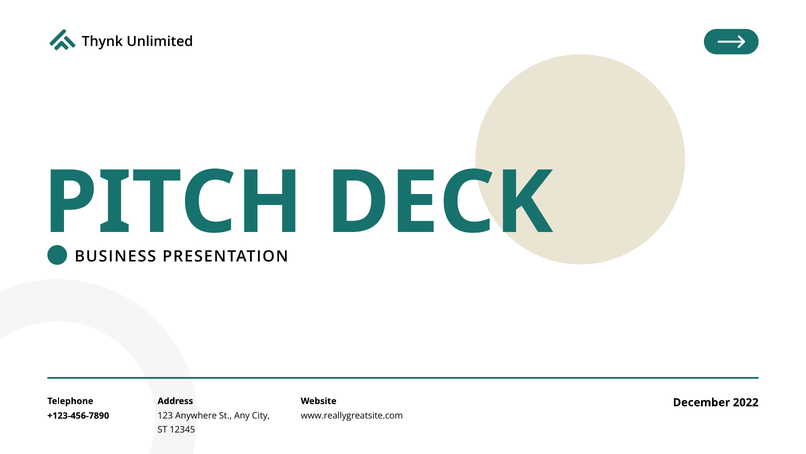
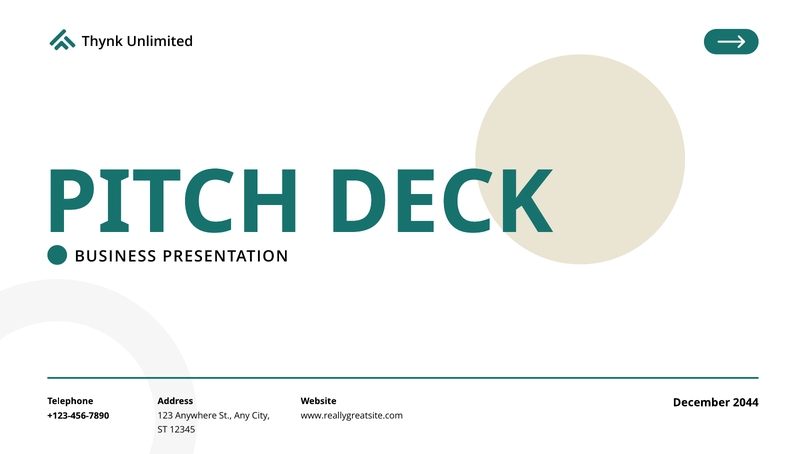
2022: 2022 -> 2044 (746, 402)
